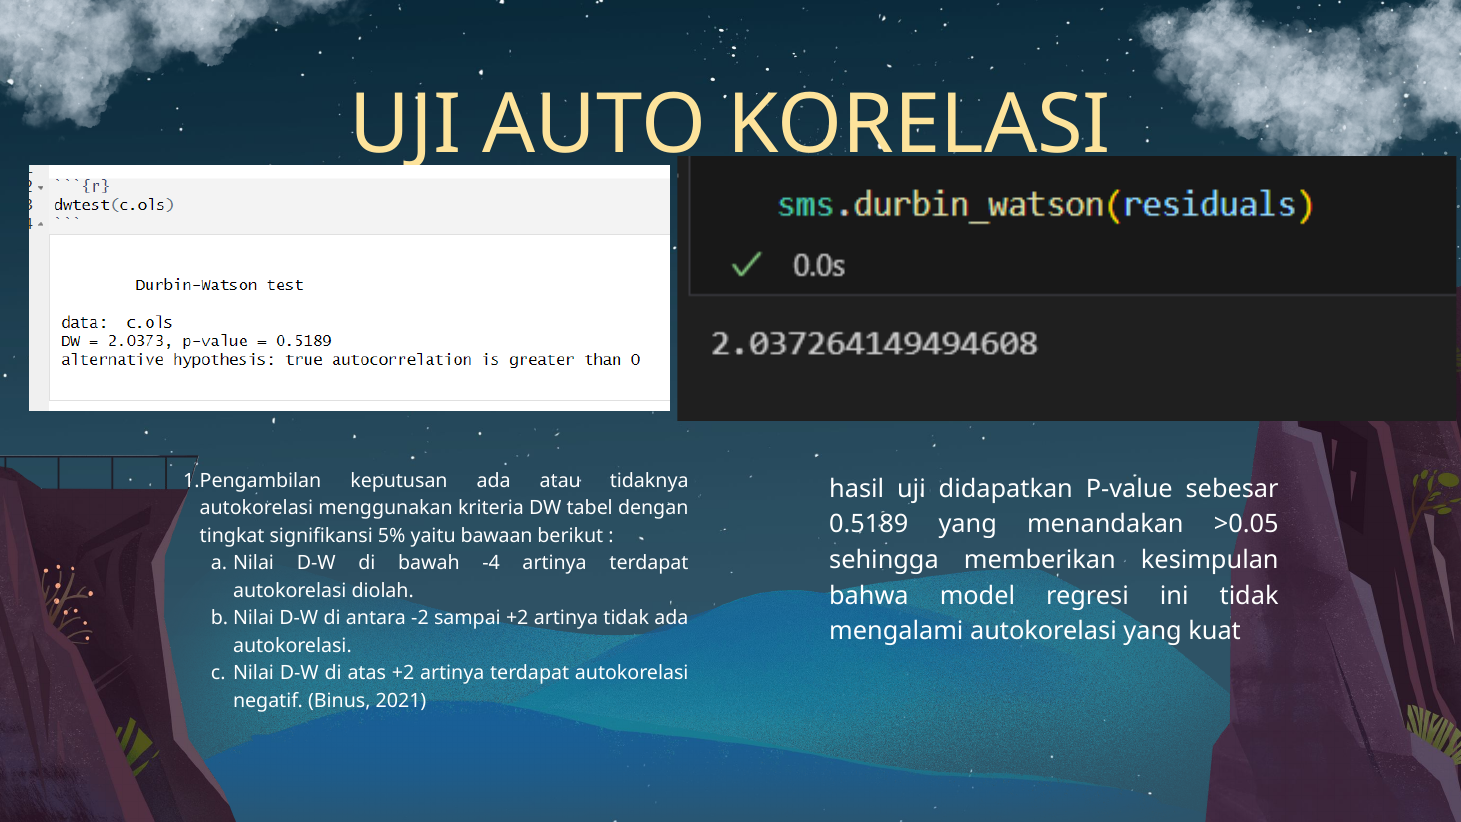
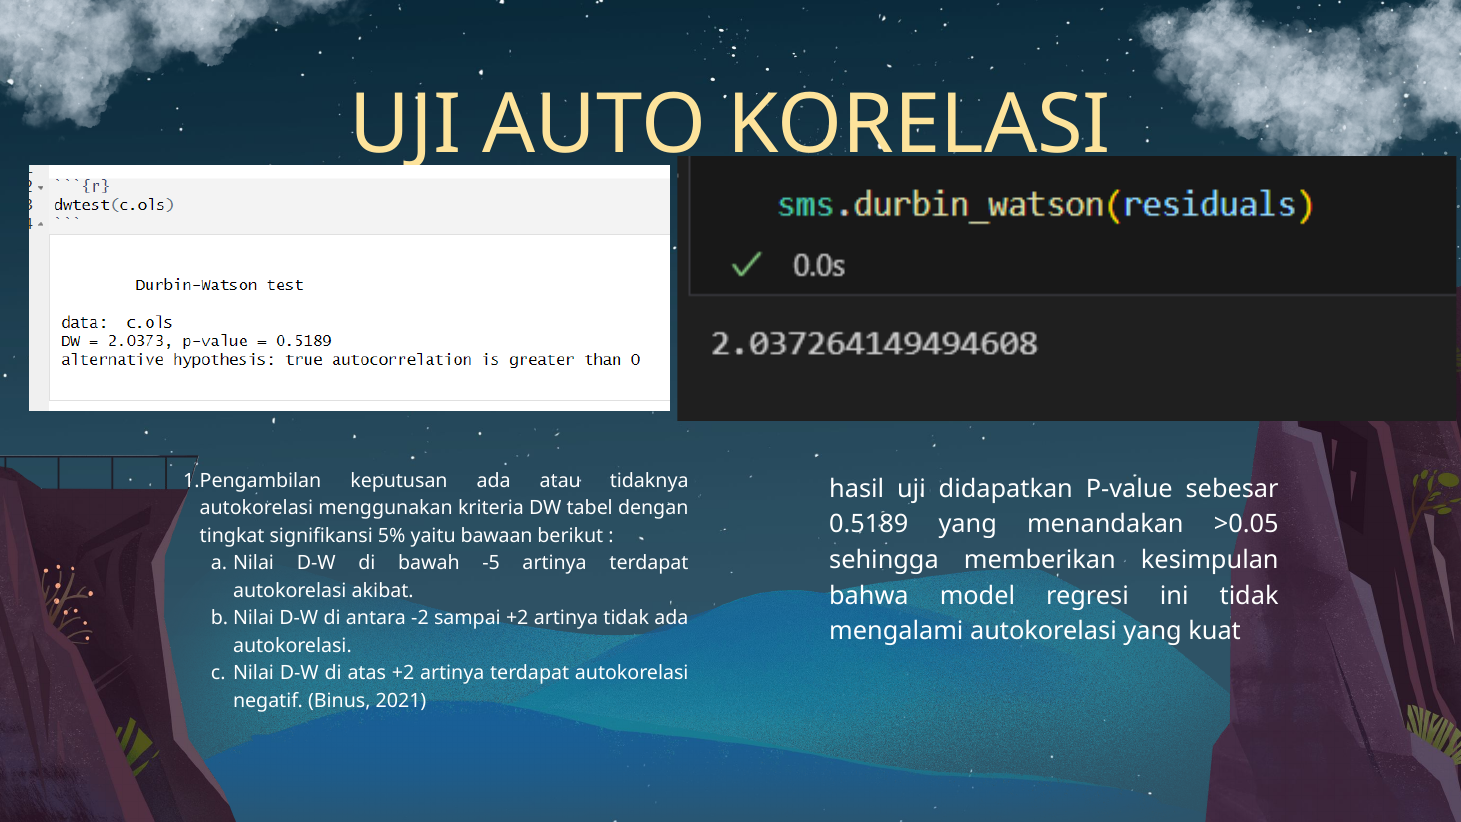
-4: -4 -> -5 (491, 563)
diolah: diolah -> akibat (383, 591)
